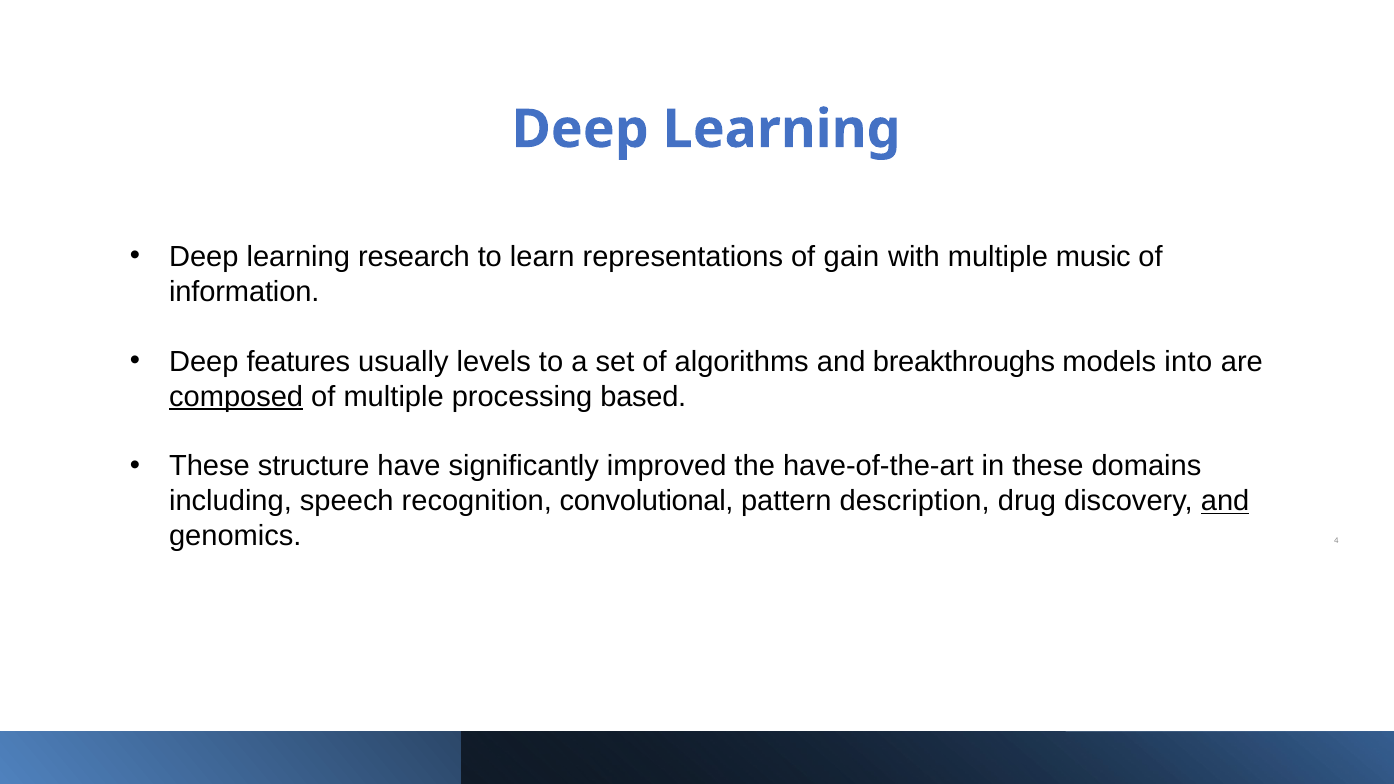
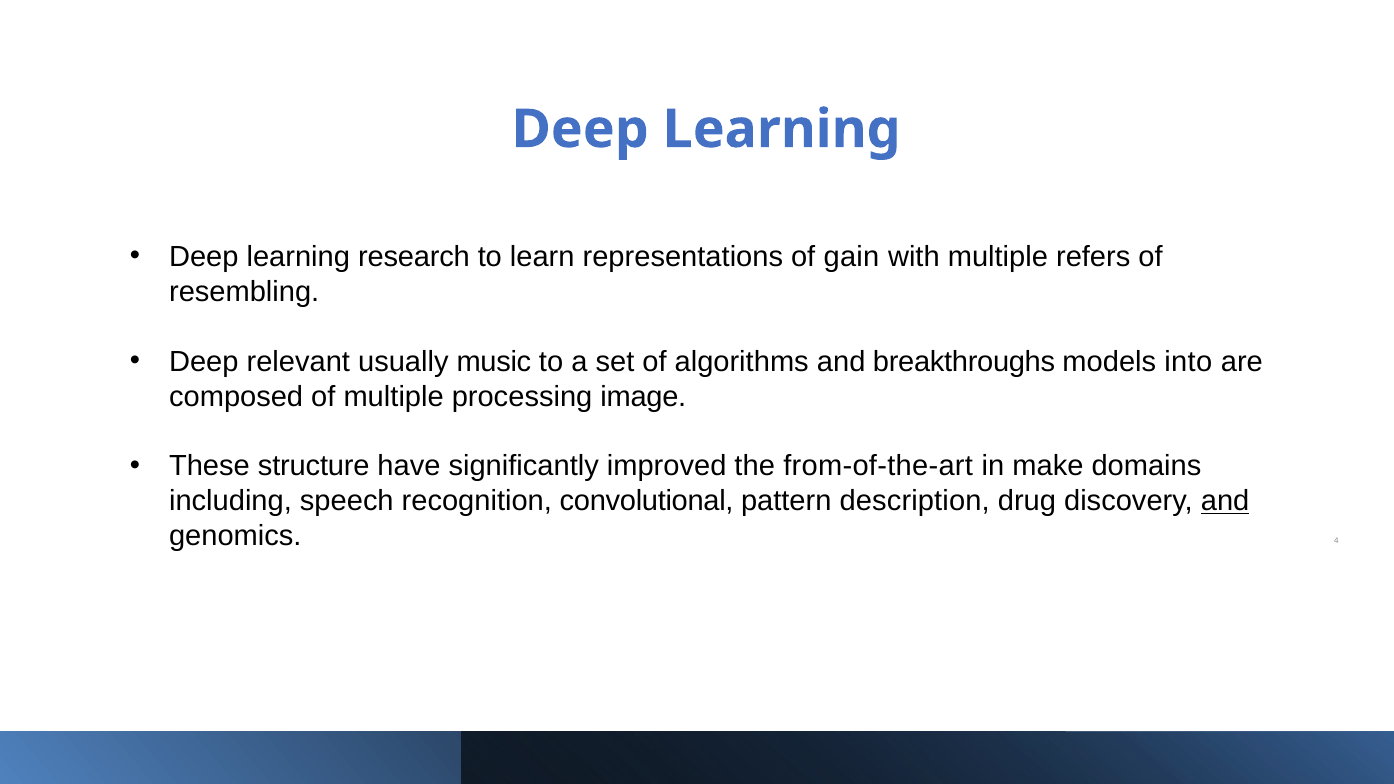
music: music -> refers (1093, 257)
information: information -> resembling (244, 292)
features: features -> relevant (298, 362)
levels: levels -> music (494, 362)
composed underline: present -> none (236, 397)
based: based -> image (643, 397)
have-of-the-art: have-of-the-art -> from-of-the-art (878, 466)
in these: these -> make (1048, 466)
